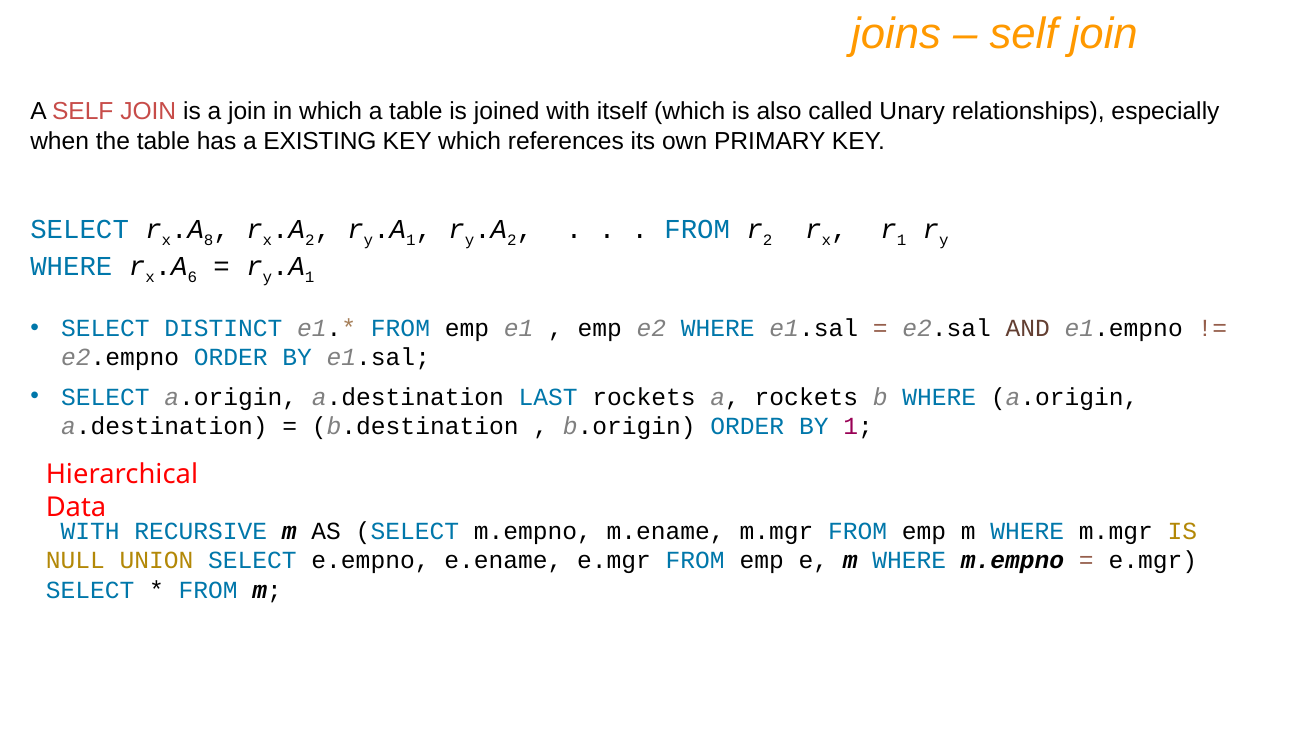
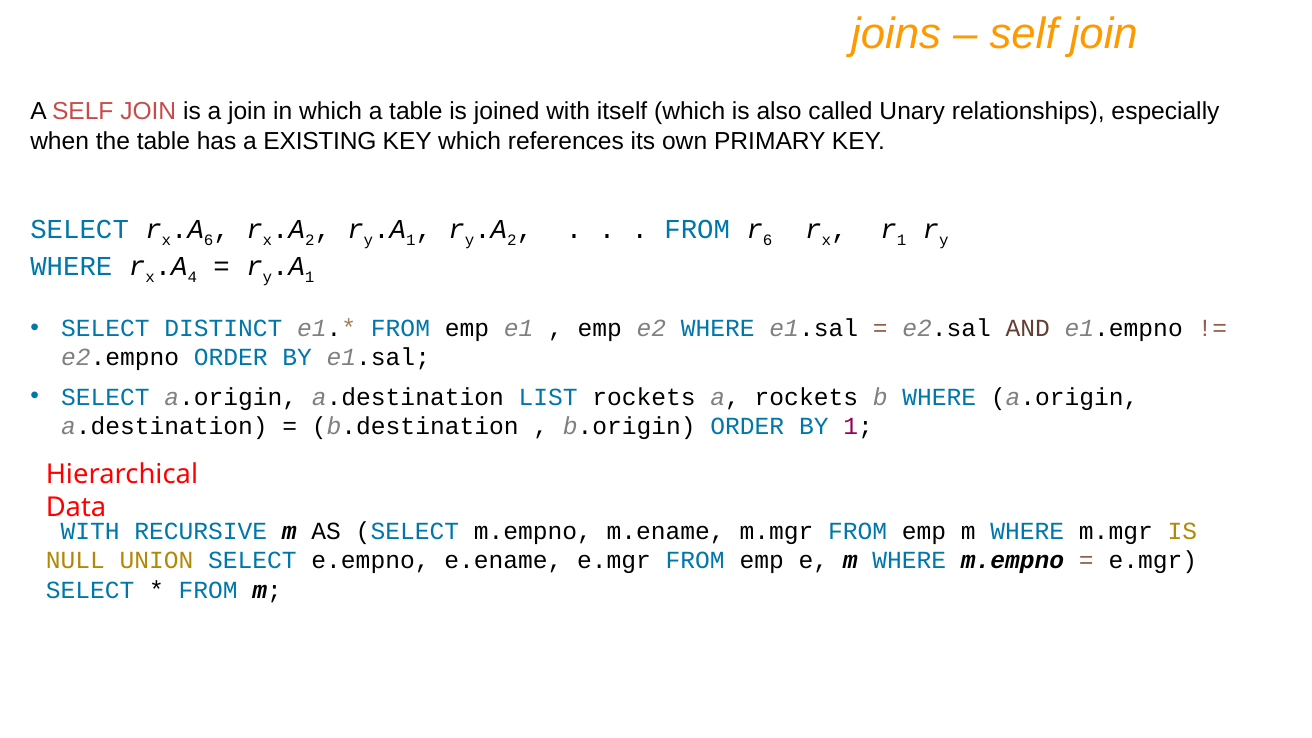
8: 8 -> 6 (209, 240)
2: 2 -> 6 (768, 240)
6: 6 -> 4 (192, 277)
LAST: LAST -> LIST (548, 397)
